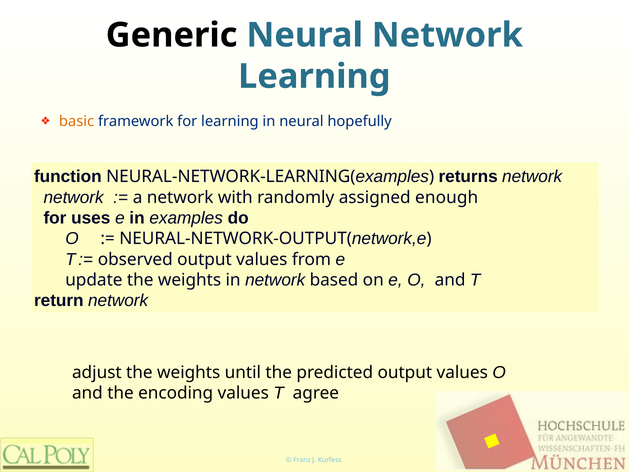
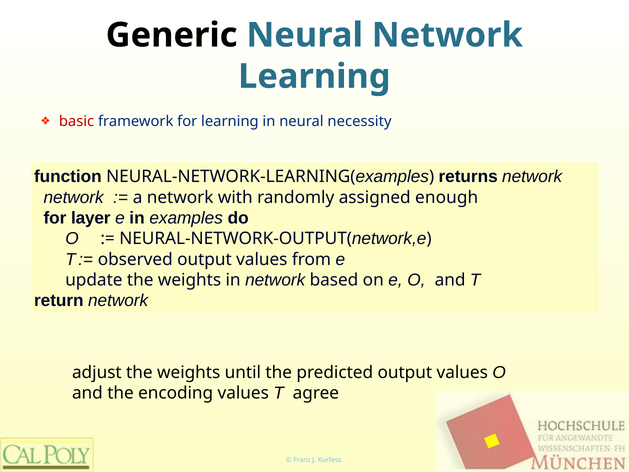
basic colour: orange -> red (77, 121)
hopefully: hopefully -> necessity (360, 121)
uses: uses -> layer (91, 218)
